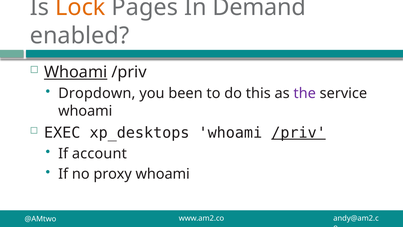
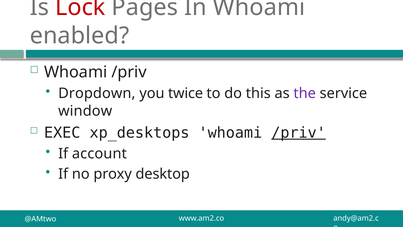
Lock colour: orange -> red (80, 7)
In Demand: Demand -> Whoami (259, 7)
Whoami underline: present -> none (76, 72)
been: been -> twice (186, 93)
whoami: whoami -> window (85, 111)
proxy whoami: whoami -> desktop (163, 174)
